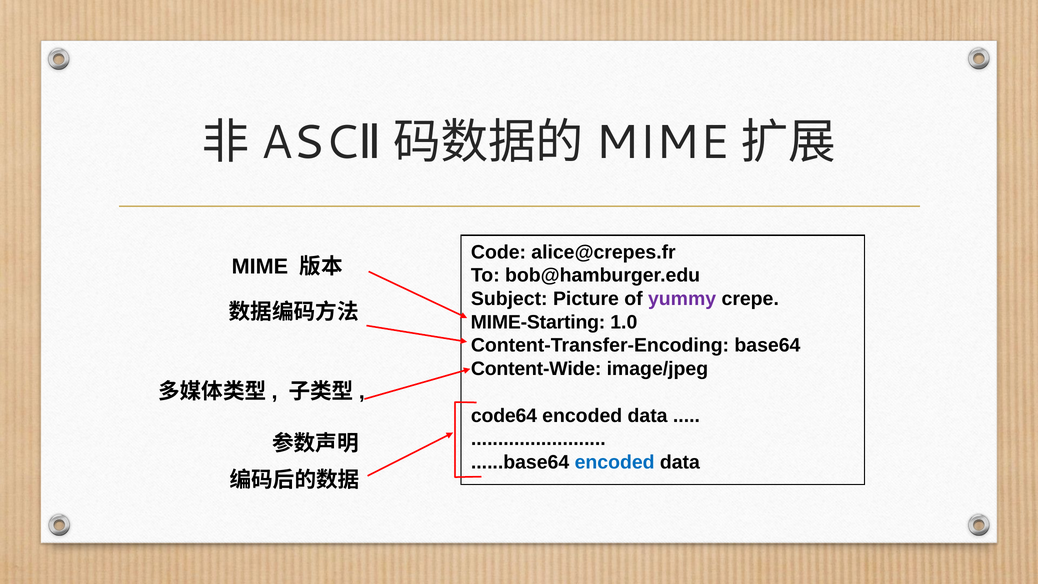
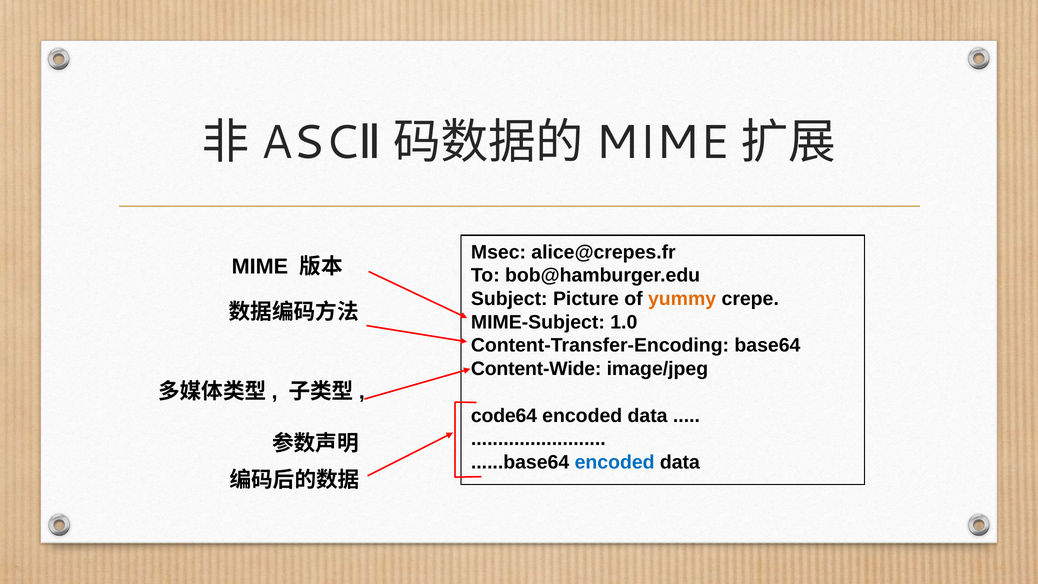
Code: Code -> Msec (499, 252)
yummy colour: purple -> orange (682, 299)
MIME-Starting: MIME-Starting -> MIME-Subject (538, 322)
